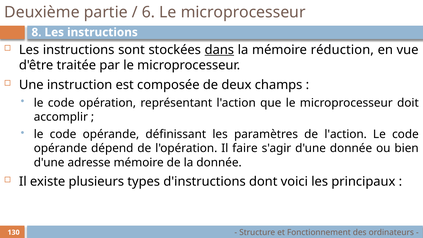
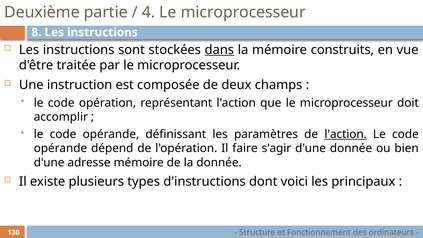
6: 6 -> 4 (149, 12)
réduction: réduction -> construits (342, 50)
l'action underline: none -> present (346, 134)
